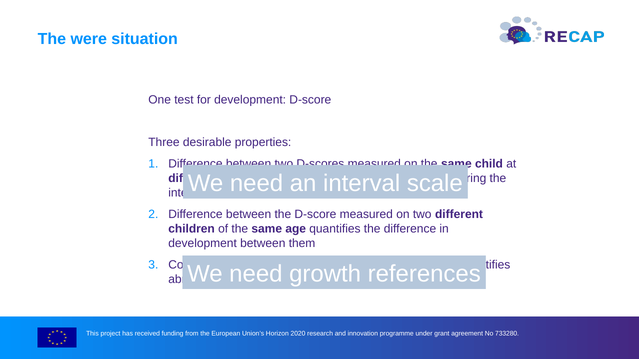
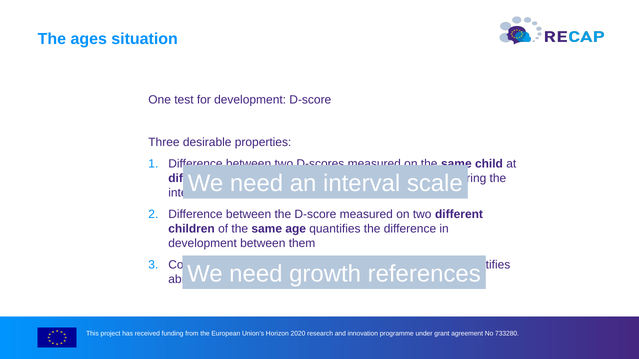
The were: were -> ages (89, 39)
